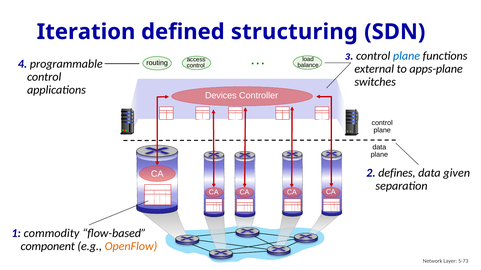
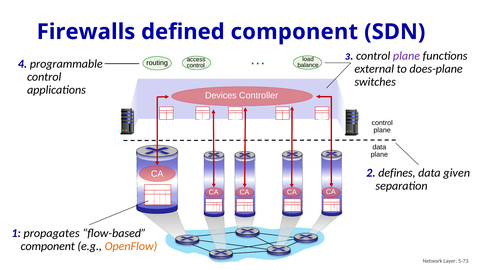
Iteration: Iteration -> Firewalls (86, 32)
defined structuring: structuring -> component (294, 32)
plane colour: blue -> purple (407, 56)
apps-plane: apps-plane -> does-plane (436, 69)
commodity: commodity -> propagates (52, 234)
